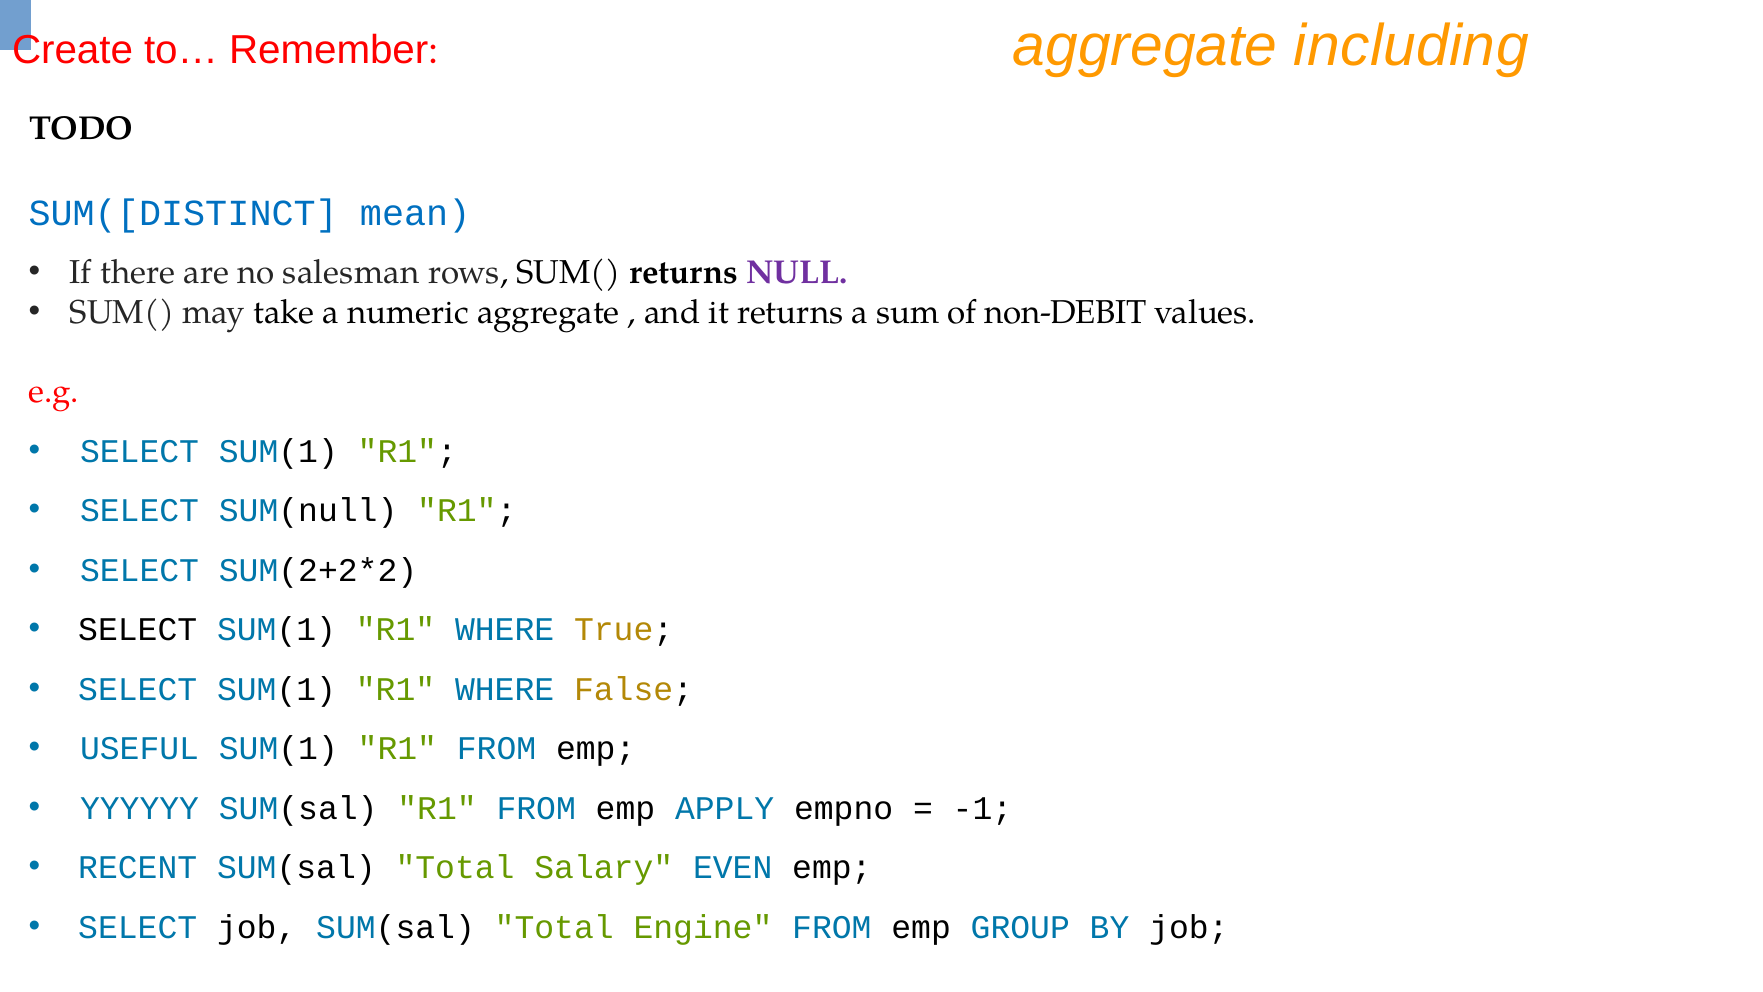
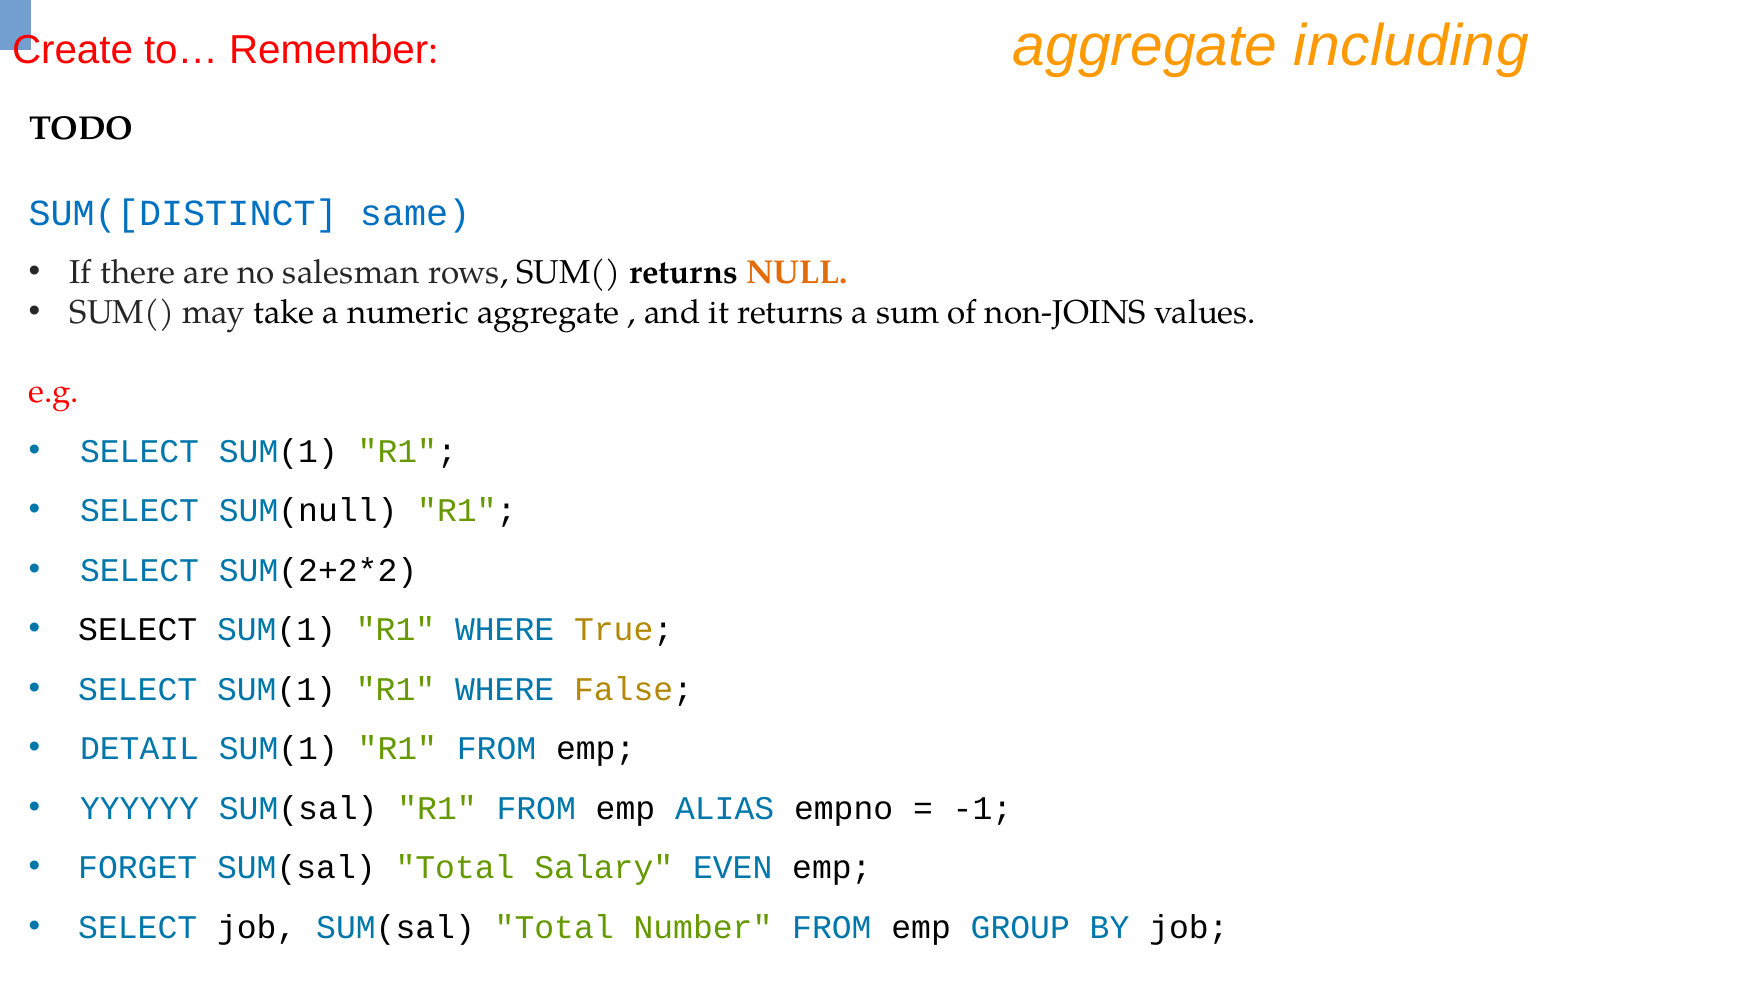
mean: mean -> same (415, 213)
NULL colour: purple -> orange (797, 272)
non-DEBIT: non-DEBIT -> non-JOINS (1065, 312)
USEFUL: USEFUL -> DETAIL (140, 748)
APPLY: APPLY -> ALIAS (725, 808)
RECENT: RECENT -> FORGET (138, 867)
Engine: Engine -> Number (703, 927)
